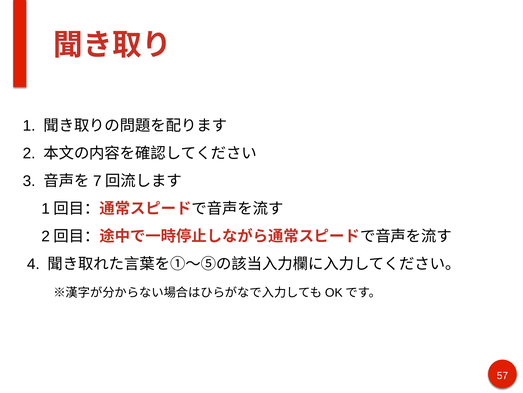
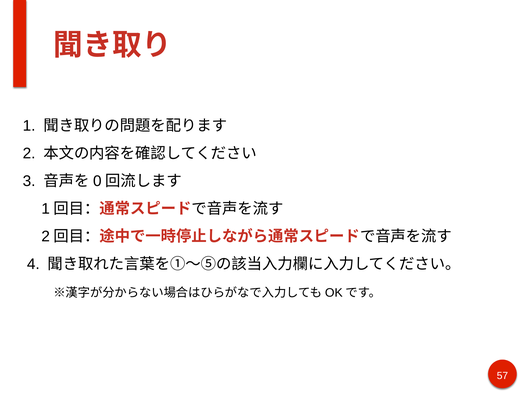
7: 7 -> 0 (97, 181)
